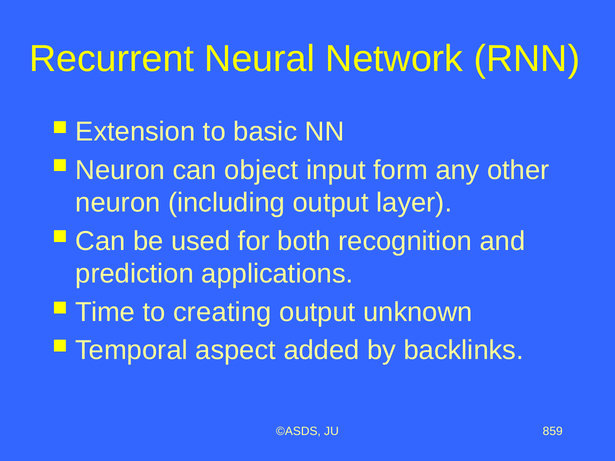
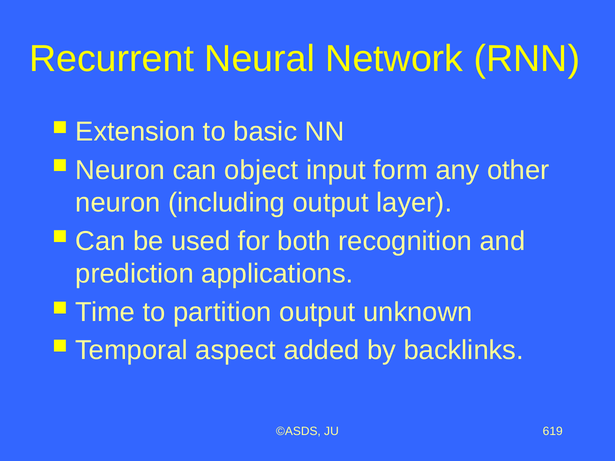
creating: creating -> partition (222, 312)
859: 859 -> 619 (553, 431)
